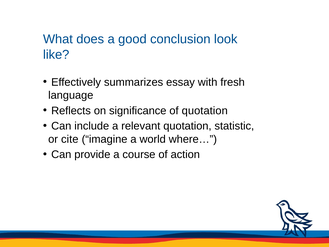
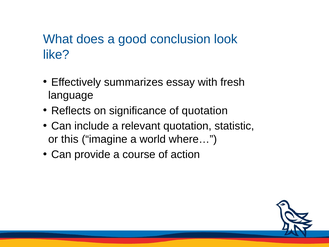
cite: cite -> this (70, 139)
